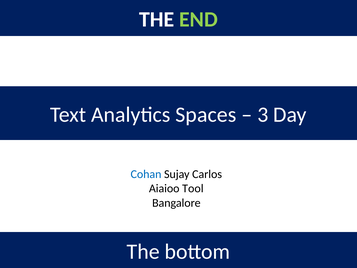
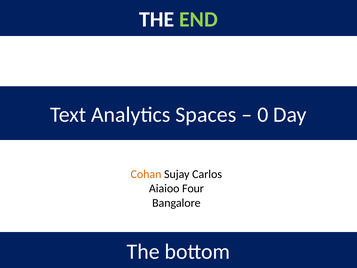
3: 3 -> 0 (263, 115)
Cohan colour: blue -> orange (146, 174)
Tool: Tool -> Four (193, 188)
